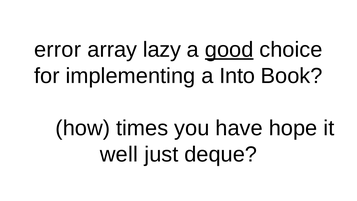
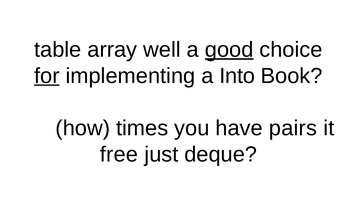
error: error -> table (58, 50)
lazy: lazy -> well (162, 50)
for underline: none -> present (47, 76)
hope: hope -> pairs (293, 128)
well: well -> free (119, 154)
